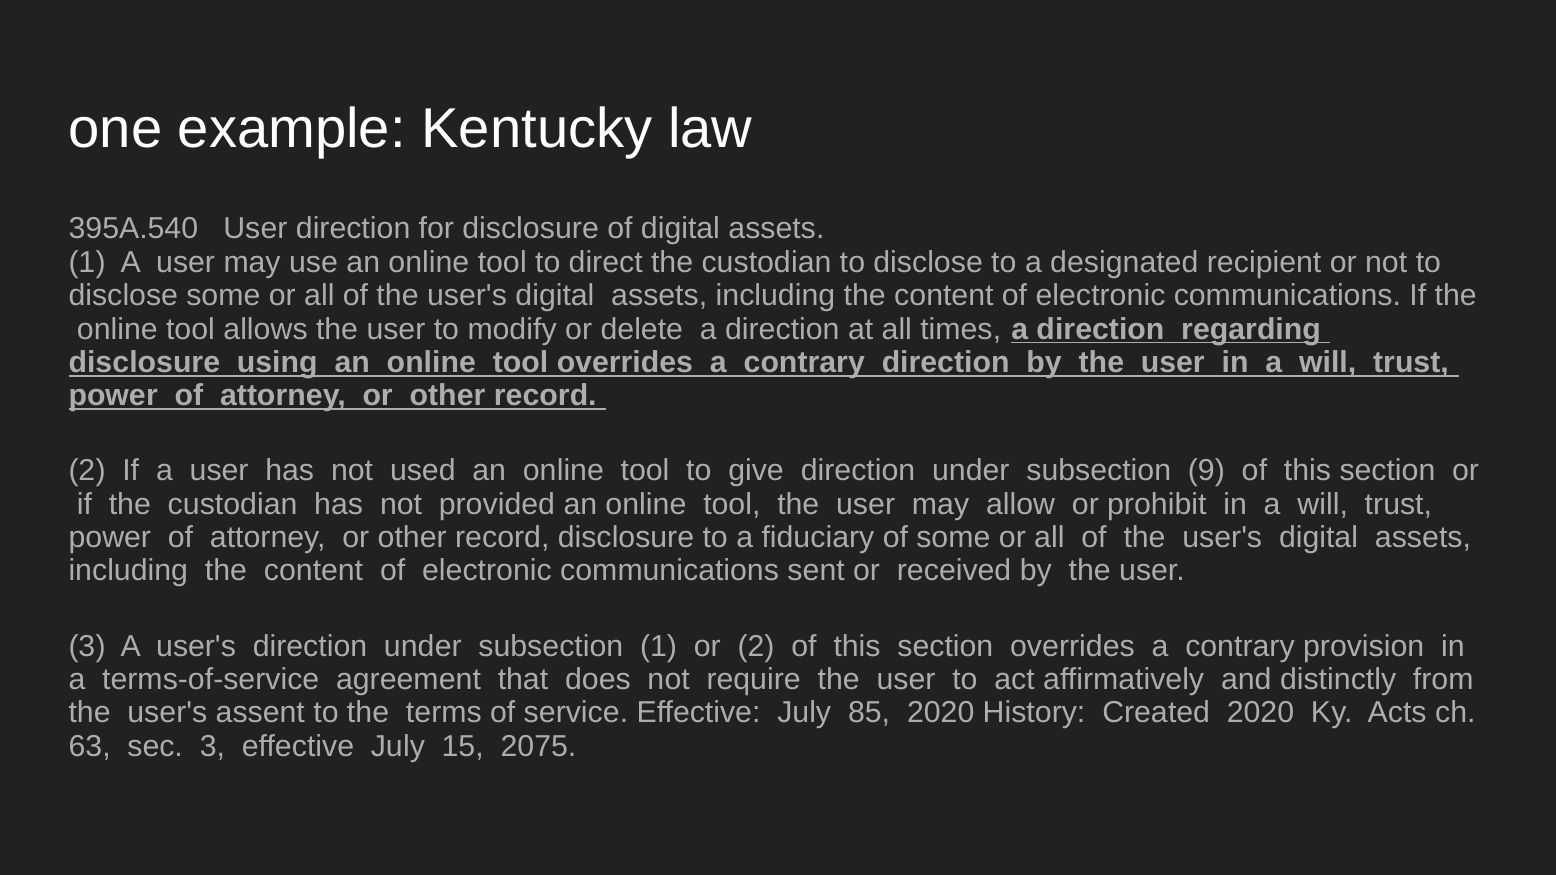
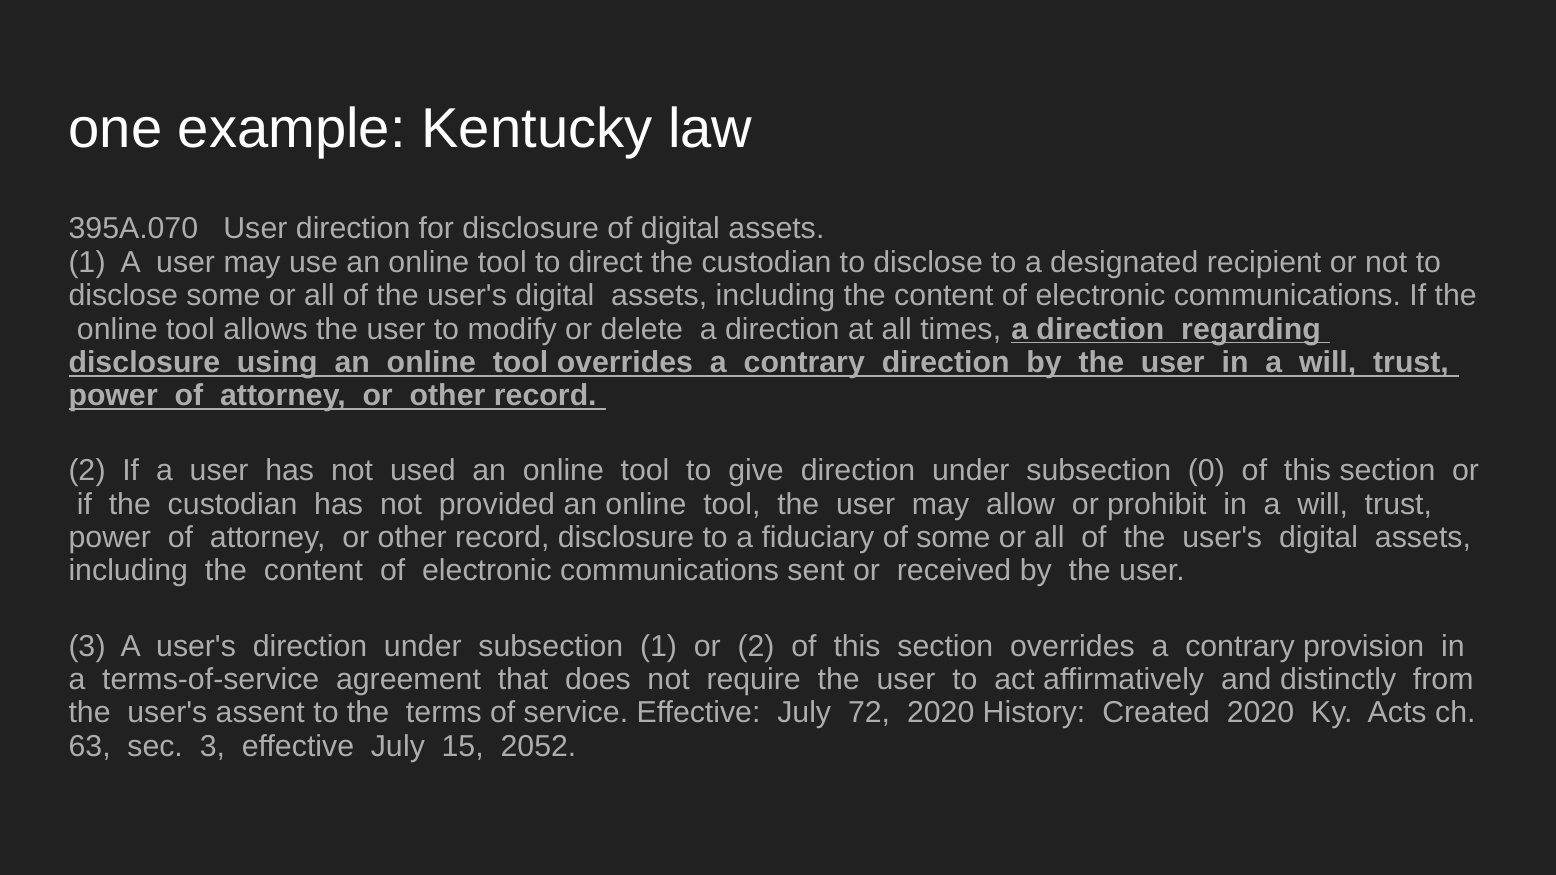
395A.540: 395A.540 -> 395A.070 (133, 229)
9: 9 -> 0 (1206, 471)
85: 85 -> 72 (869, 713)
2075: 2075 -> 2052 (538, 746)
